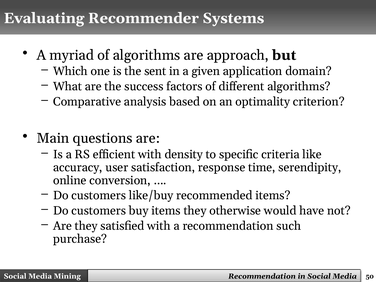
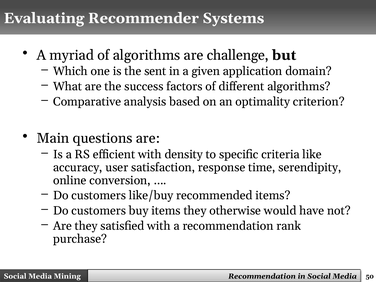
approach: approach -> challenge (238, 55)
such: such -> rank (289, 226)
